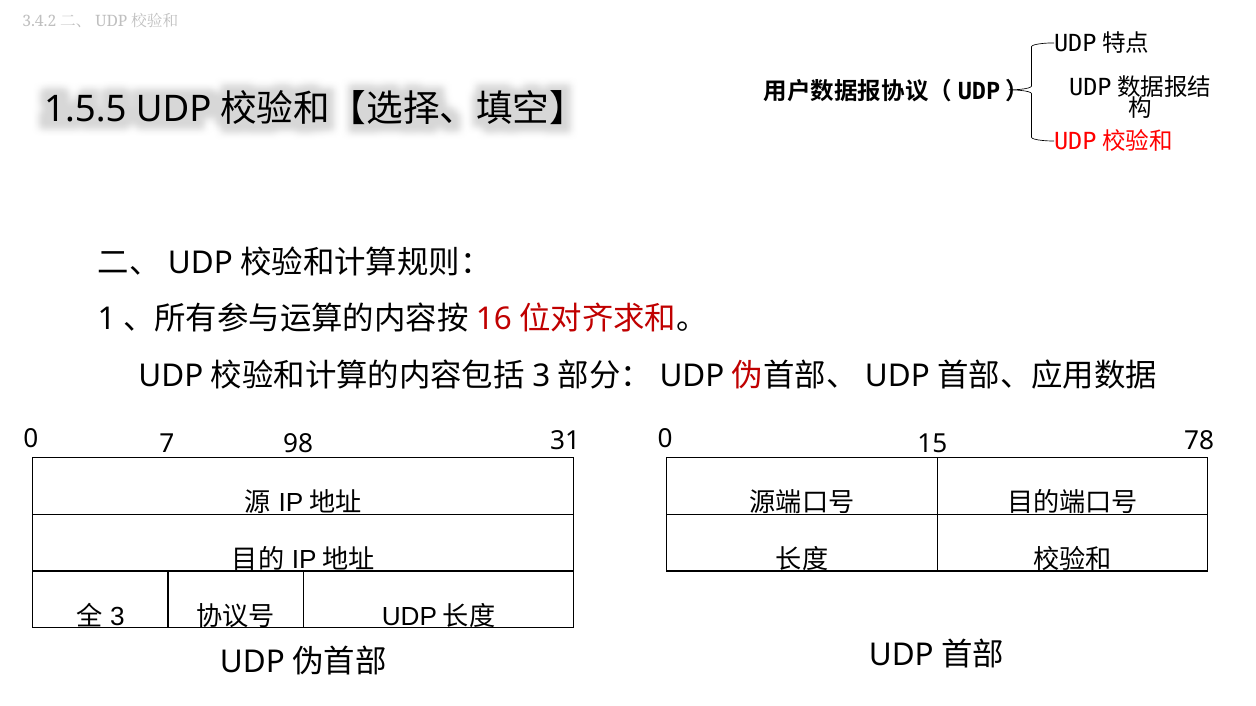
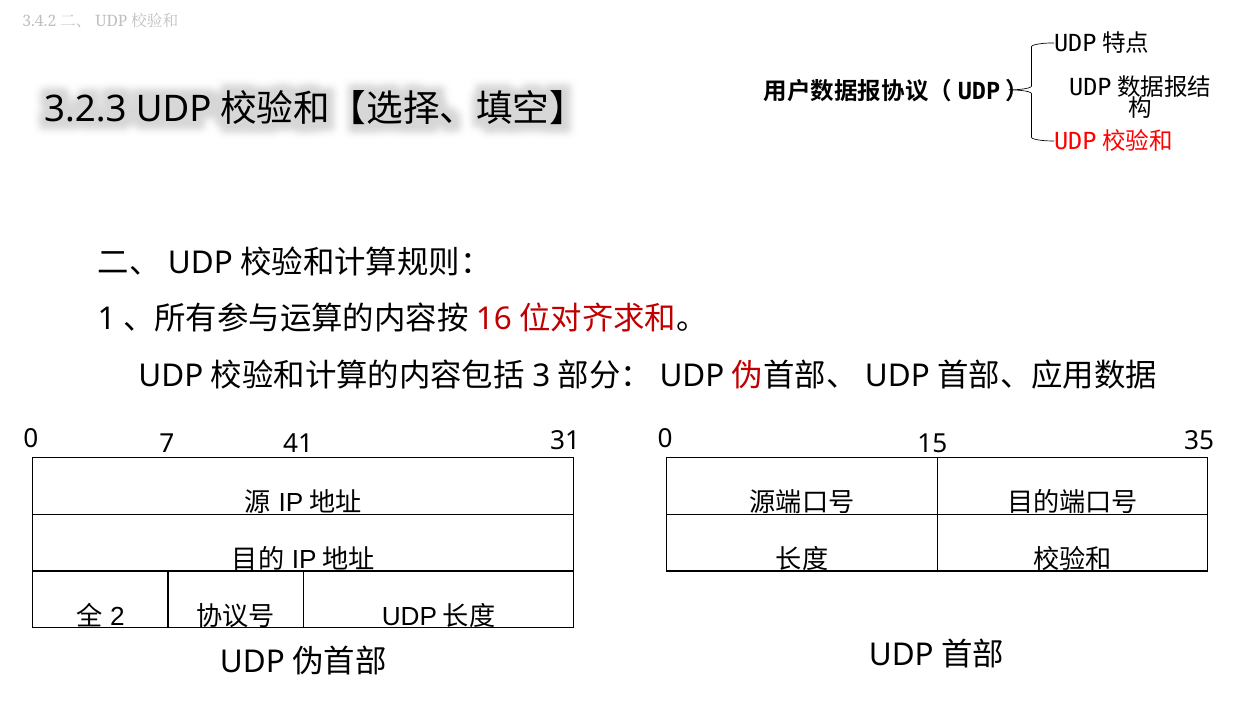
1.5.5: 1.5.5 -> 3.2.3 (85, 109)
98: 98 -> 41 (298, 444)
78: 78 -> 35 (1199, 441)
3: 3 -> 2 (117, 617)
